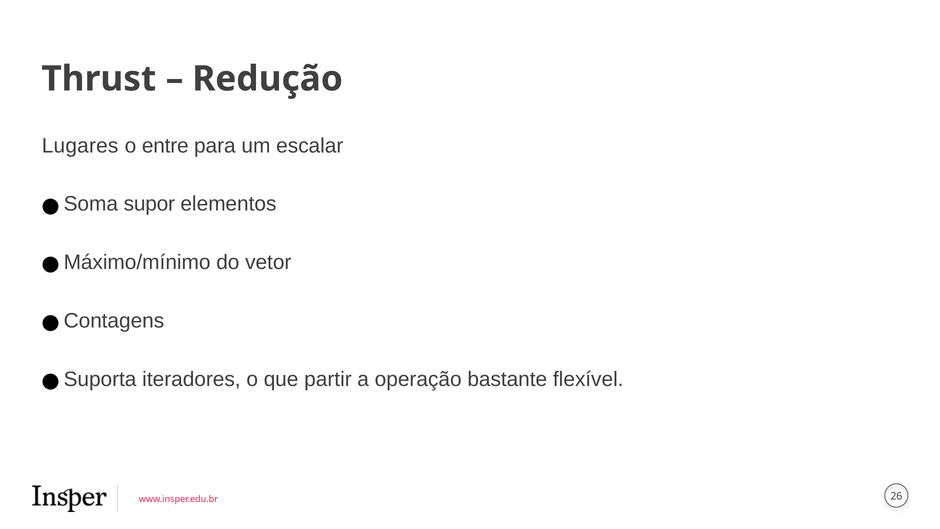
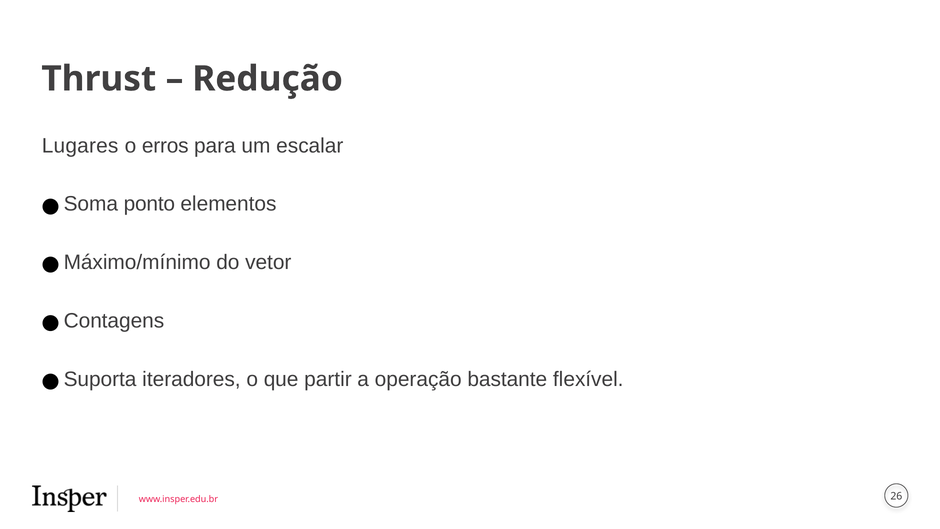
entre: entre -> erros (165, 146)
supor: supor -> ponto (149, 204)
